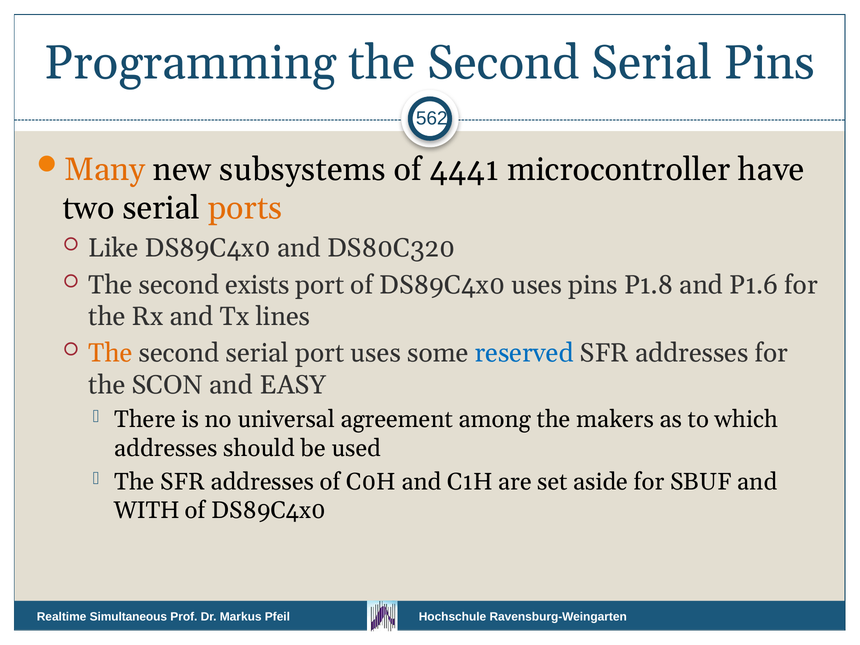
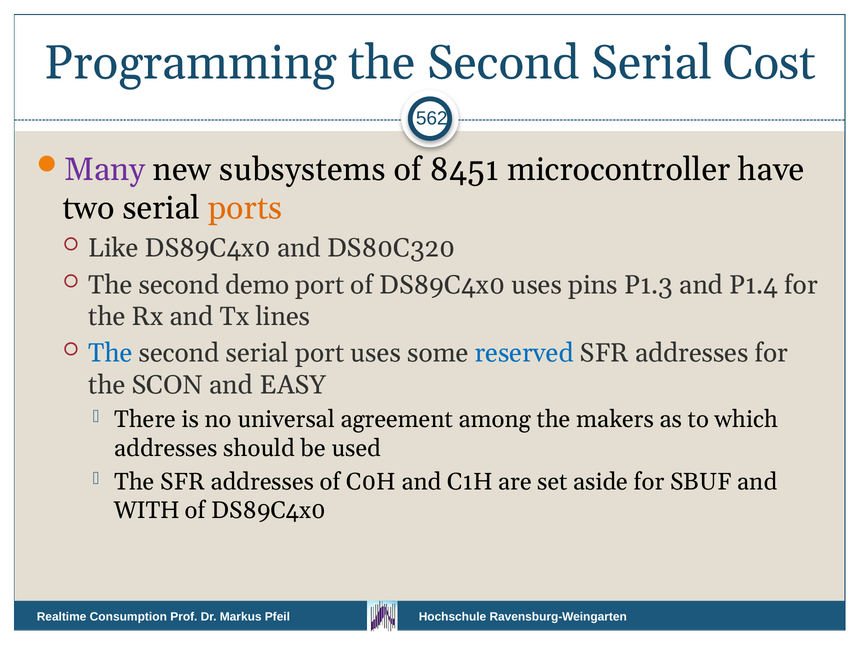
Serial Pins: Pins -> Cost (769, 63)
Many colour: orange -> purple (105, 170)
4441: 4441 -> 8451 (464, 170)
exists: exists -> demo (257, 285)
P1.8: P1.8 -> P1.3 (648, 285)
P1.6: P1.6 -> P1.4 (754, 285)
The colour: orange -> blue (111, 353)
Simultaneous: Simultaneous -> Consumption (128, 617)
